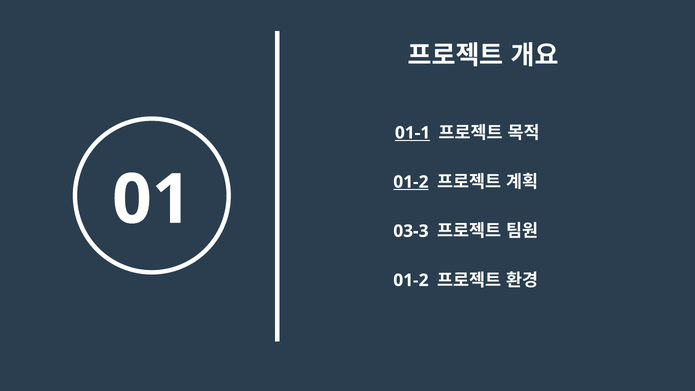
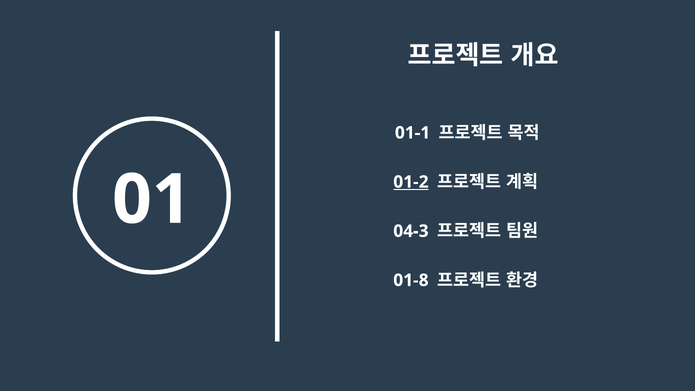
01-1 underline: present -> none (413, 133)
03-3: 03-3 -> 04-3 (411, 231)
01-2: 01-2 -> 01-8 (411, 280)
